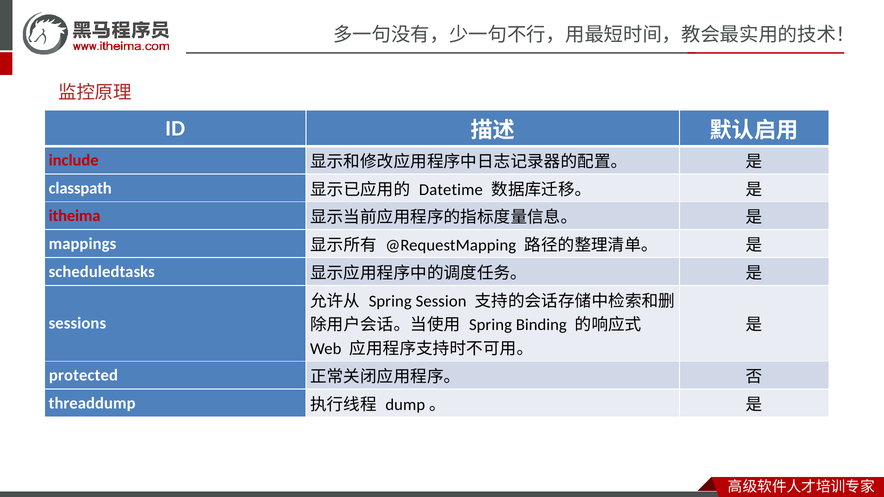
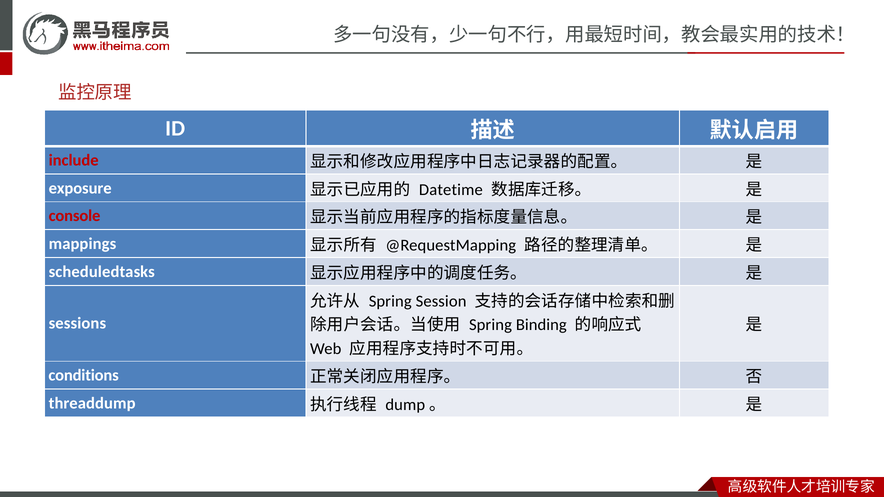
classpath: classpath -> exposure (80, 188)
itheima: itheima -> console (75, 216)
protected: protected -> conditions (84, 375)
